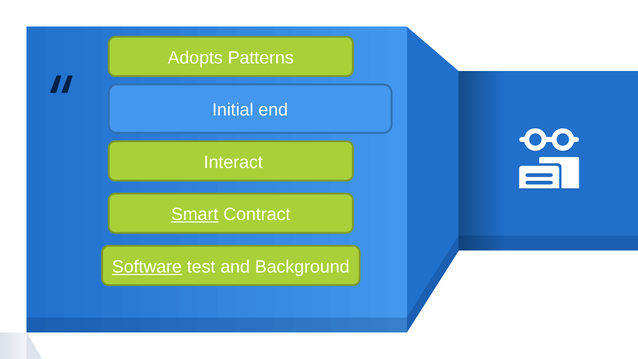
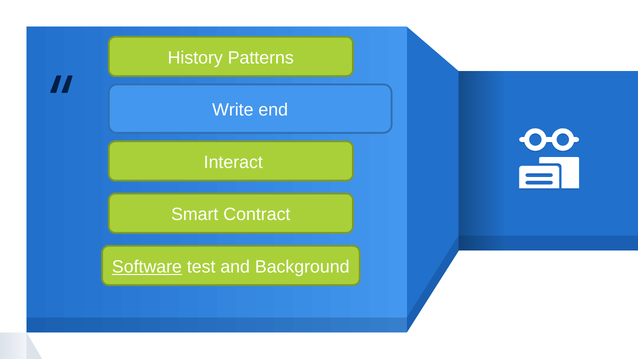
Adopts: Adopts -> History (195, 58)
Initial: Initial -> Write (233, 110)
Smart underline: present -> none (195, 214)
